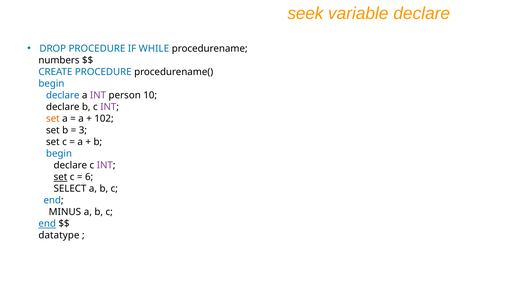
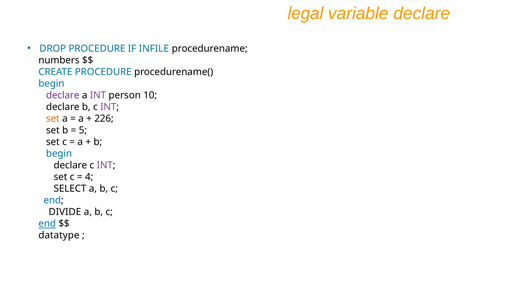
seek: seek -> legal (305, 14)
WHILE: WHILE -> INFILE (154, 49)
declare colour: blue -> purple (63, 95)
102: 102 -> 226 (104, 119)
3: 3 -> 5 (83, 130)
set underline: present -> none (60, 177)
6: 6 -> 4 (89, 177)
MINUS: MINUS -> DIVIDE (65, 212)
